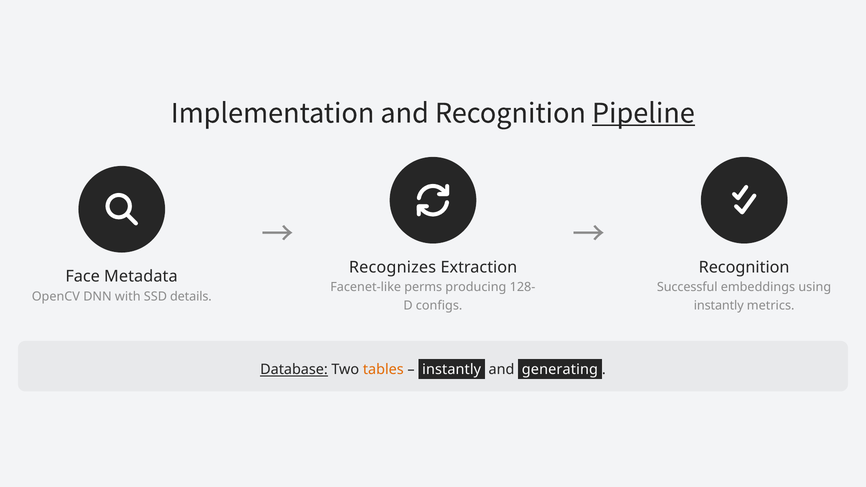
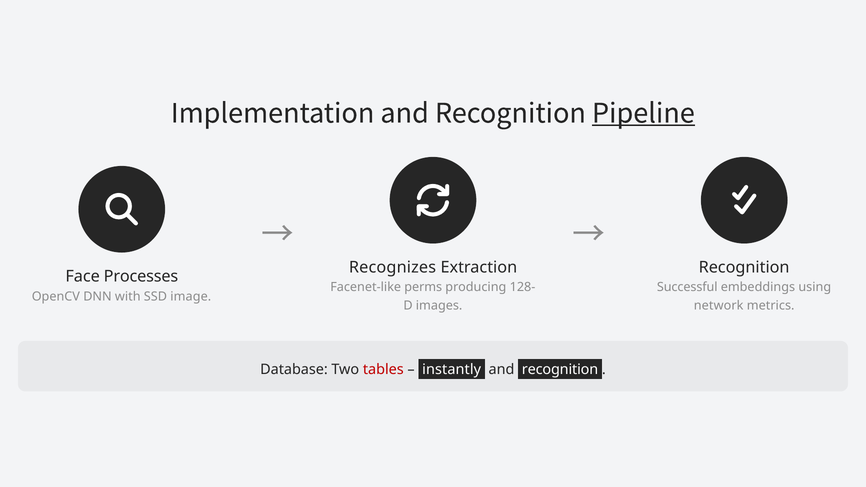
Metadata: Metadata -> Processes (141, 276)
details: details -> image (191, 296)
configs: configs -> images (439, 306)
instantly: instantly -> network (719, 306)
Database underline: present -> none (294, 370)
tables colour: orange -> red (383, 370)
generating: generating -> recognition (560, 370)
